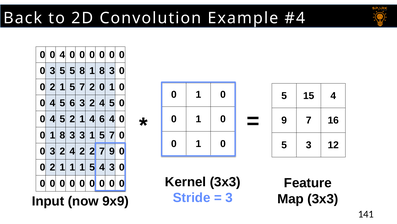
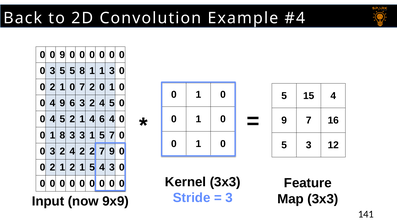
4: 4 -> 9 (62, 55)
8 1 8: 8 -> 1 (102, 71)
2 1 5: 5 -> 0 (72, 87)
5: 5 -> 9 (62, 103)
2 1 1: 1 -> 2 (72, 167)
